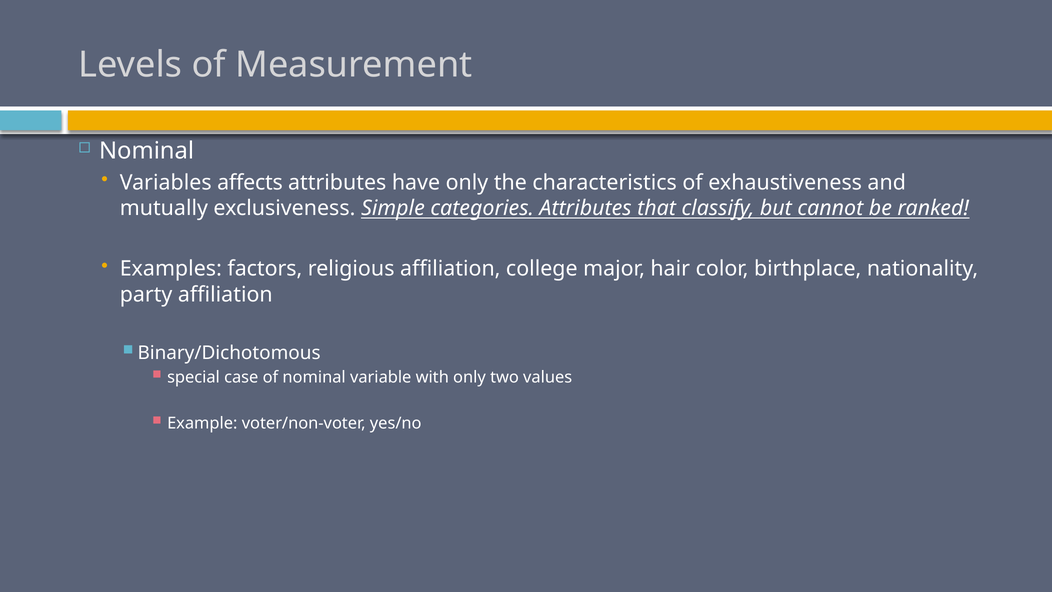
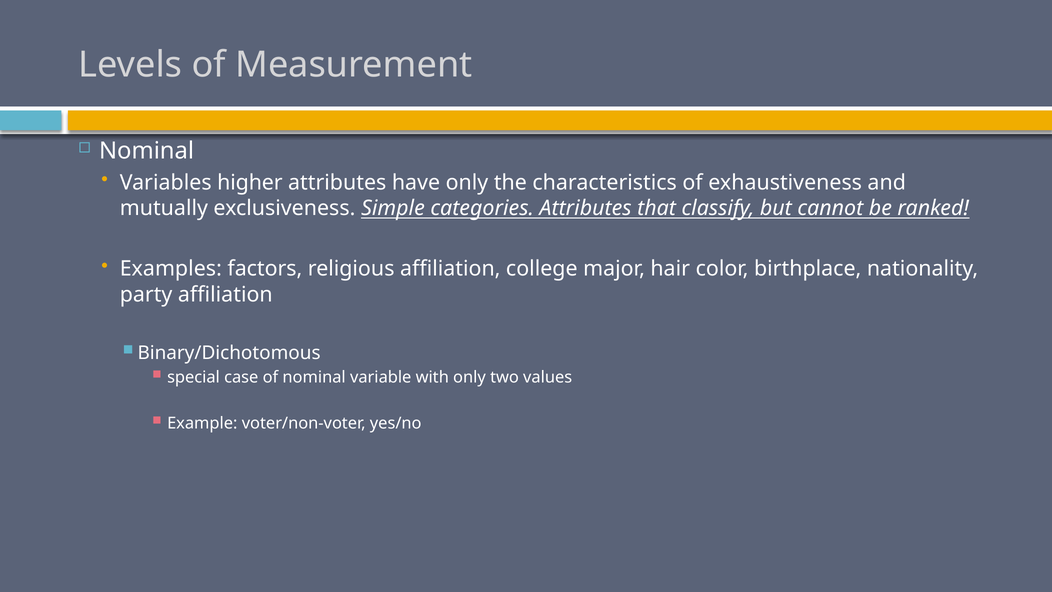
affects: affects -> higher (250, 182)
